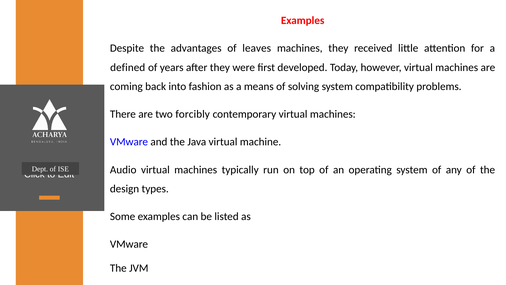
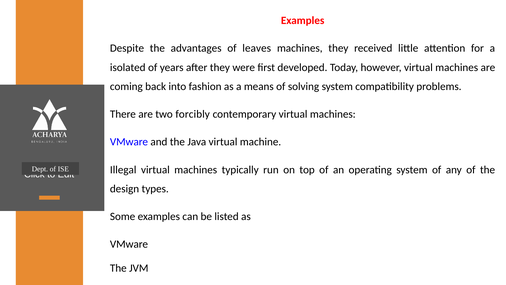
defined: defined -> isolated (128, 67)
Audio: Audio -> Illegal (123, 169)
